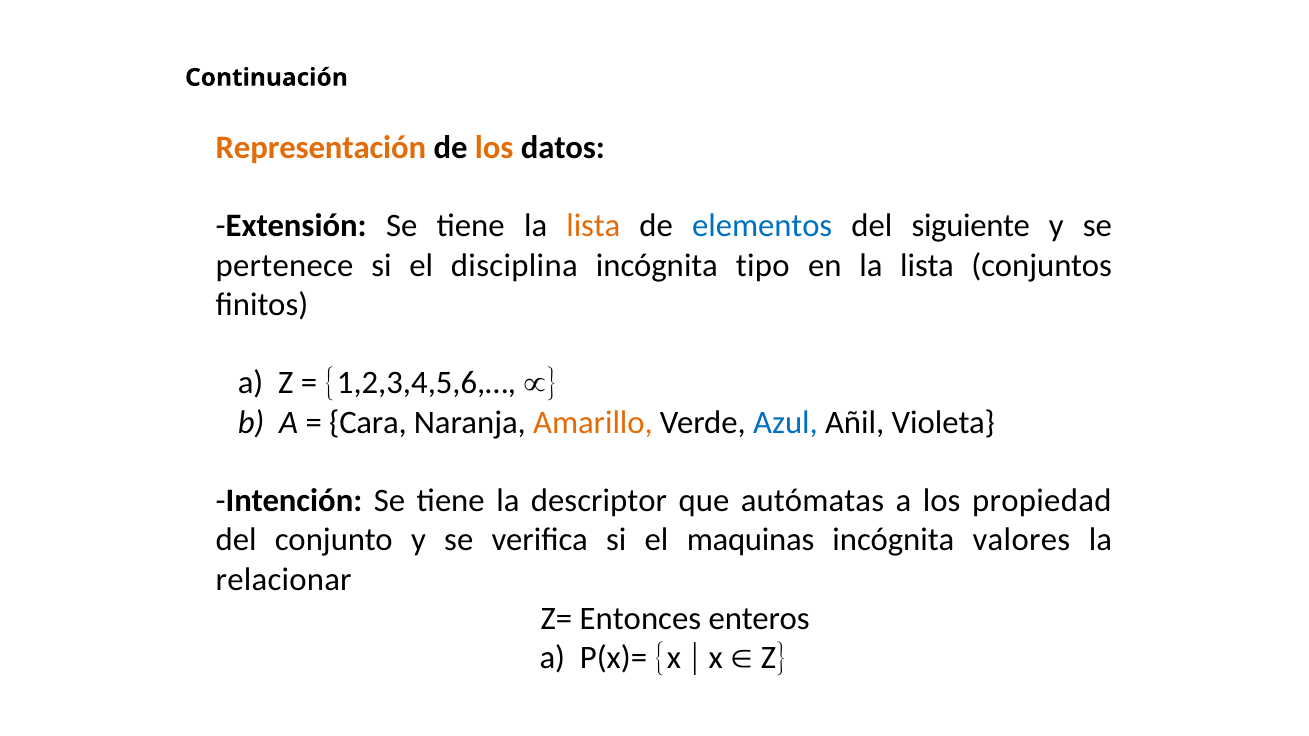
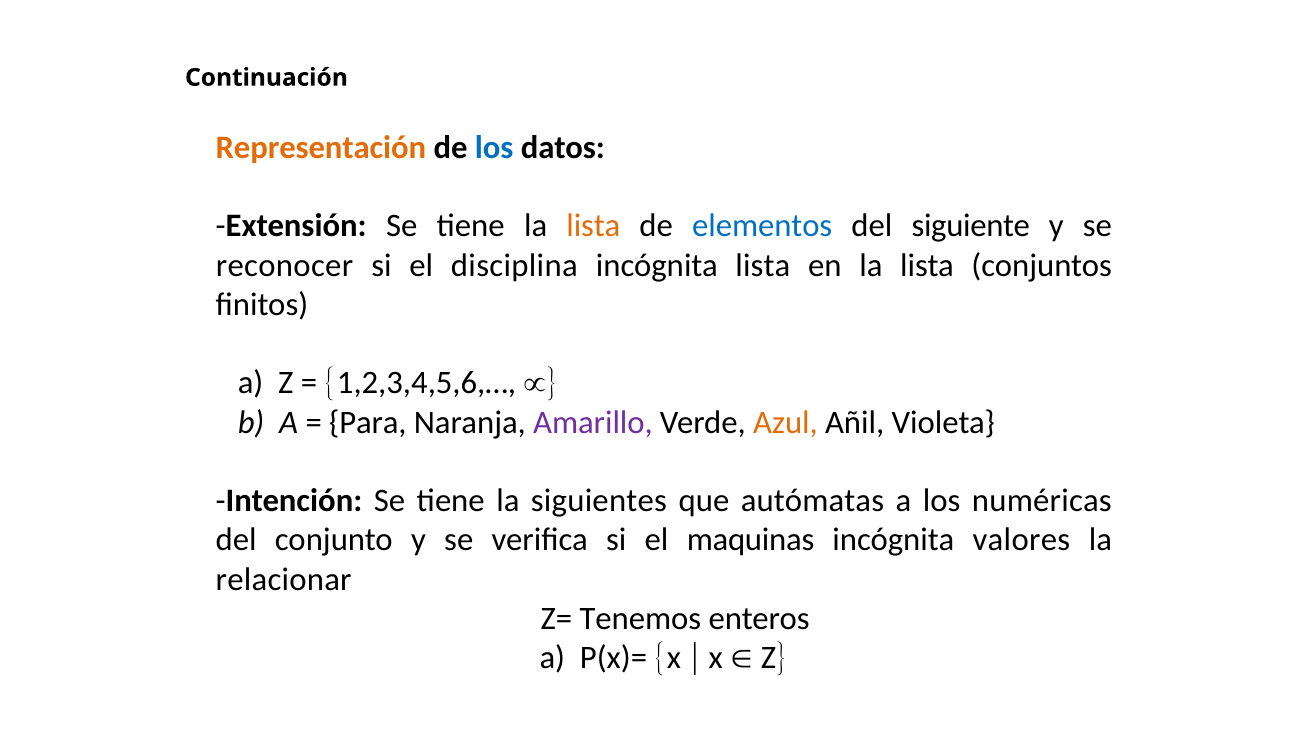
los colour: orange -> blue (494, 148)
pertenece: pertenece -> reconocer (285, 265)
incógnita tipo: tipo -> lista (763, 265)
Cara: Cara -> Para (368, 422)
Amarillo colour: orange -> purple (593, 422)
Azul colour: blue -> orange (785, 422)
descriptor: descriptor -> siguientes (599, 501)
propiedad: propiedad -> numéricas (1042, 501)
Entonces: Entonces -> Tenemos (640, 619)
